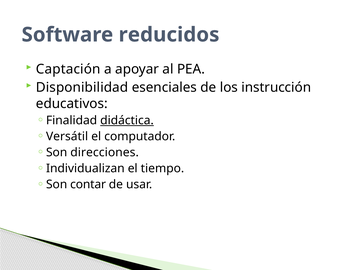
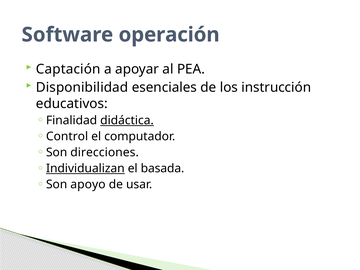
reducidos: reducidos -> operación (169, 35)
Versátil: Versátil -> Control (67, 136)
Individualizan underline: none -> present (85, 168)
tiempo: tiempo -> basada (162, 168)
contar: contar -> apoyo (88, 184)
